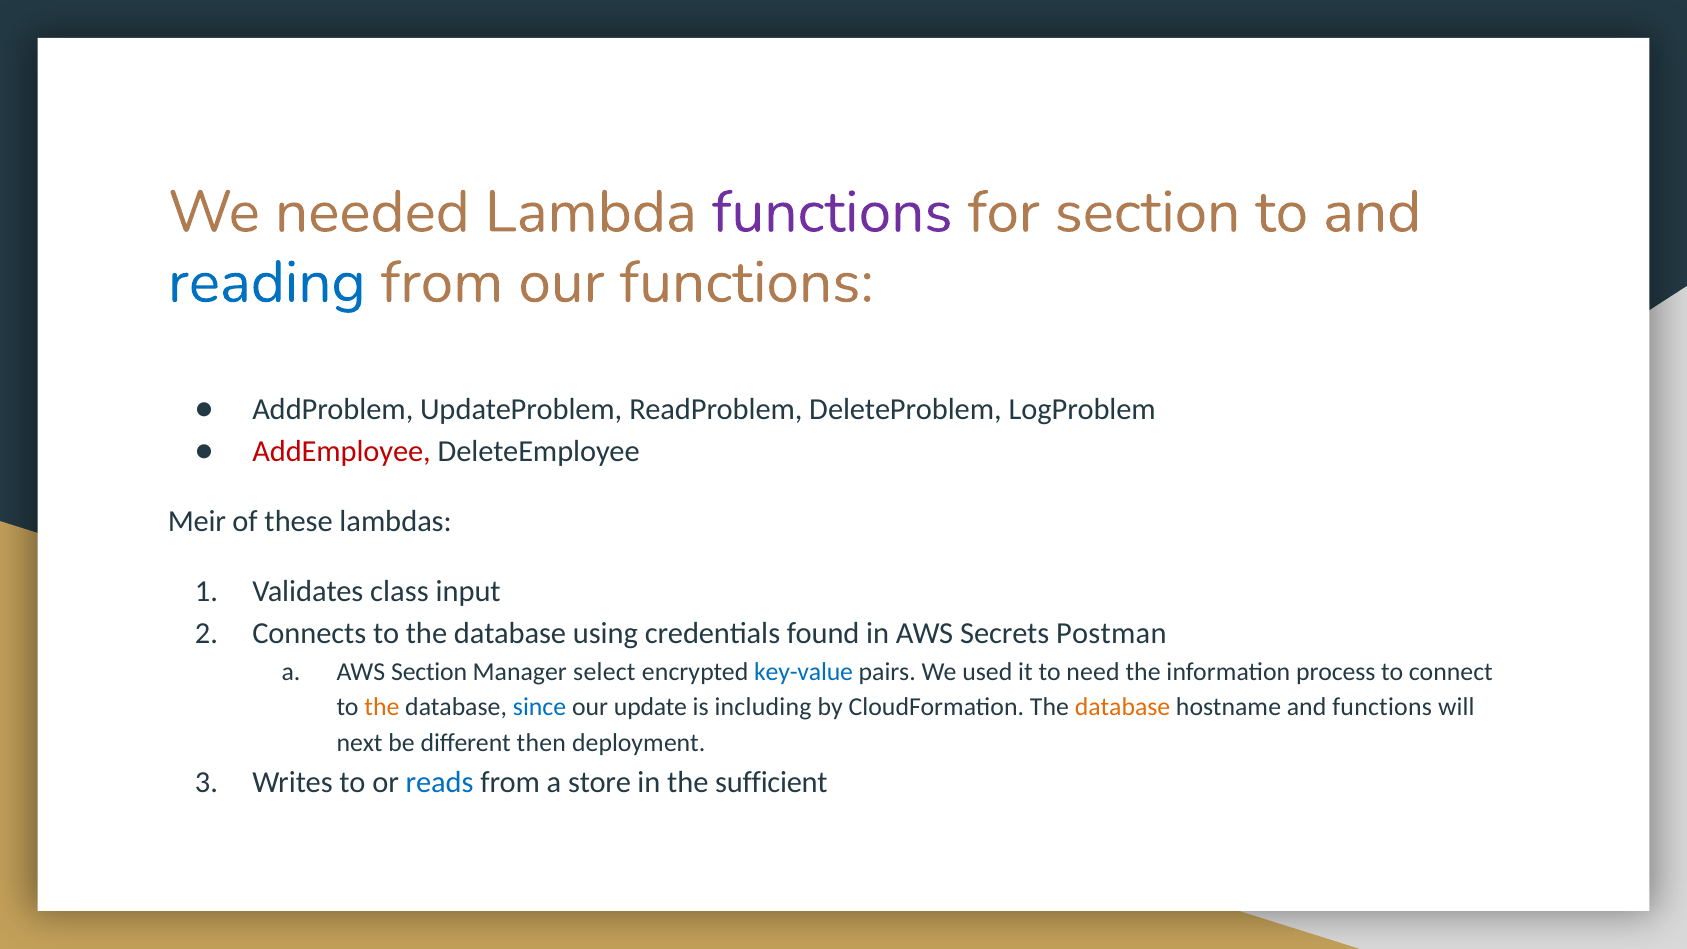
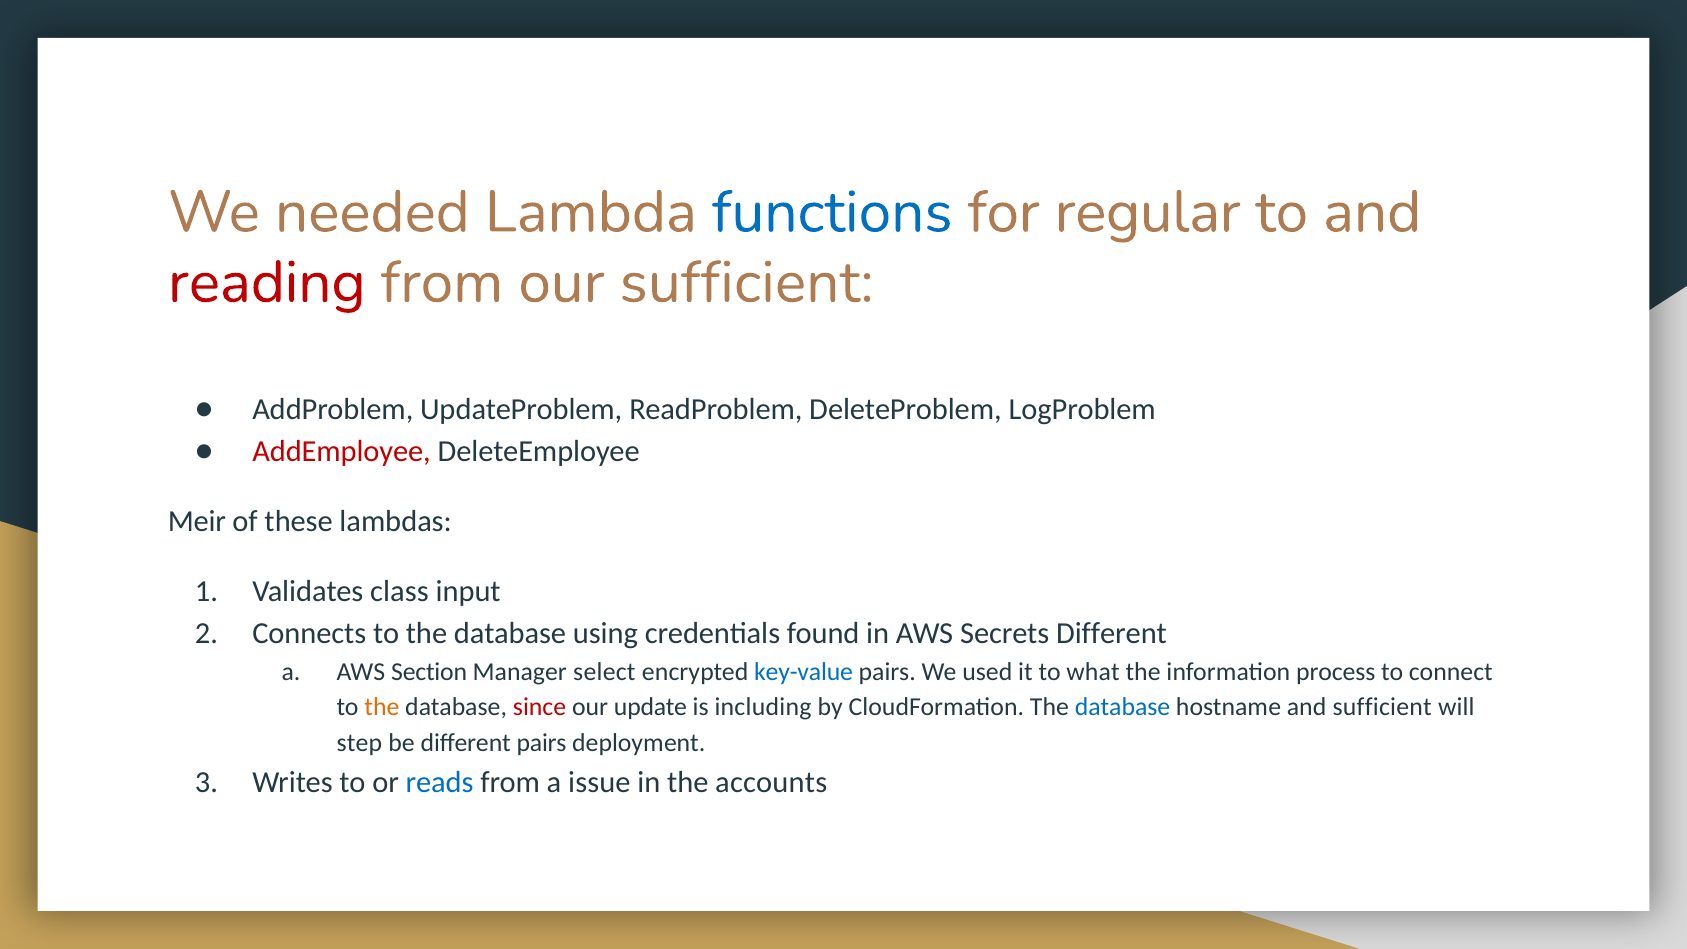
functions colour: purple -> blue (832, 212)
for section: section -> regular (1148, 212)
reading colour: blue -> red (267, 282)
our functions: functions -> sufficient (747, 282)
Secrets Postman: Postman -> Different (1112, 633)
need: need -> what (1093, 672)
since colour: blue -> red (540, 707)
database colour: orange -> blue (1122, 707)
and functions: functions -> sufficient (1382, 707)
next: next -> step (359, 743)
different then: then -> pairs (542, 743)
store: store -> issue (599, 782)
sufficient: sufficient -> accounts (771, 782)
